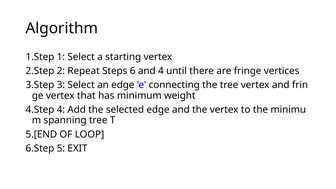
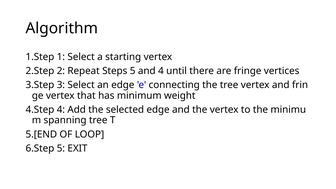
Steps 6: 6 -> 5 (133, 71)
